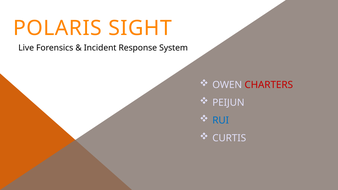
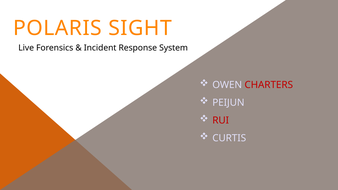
RUI colour: blue -> red (221, 120)
